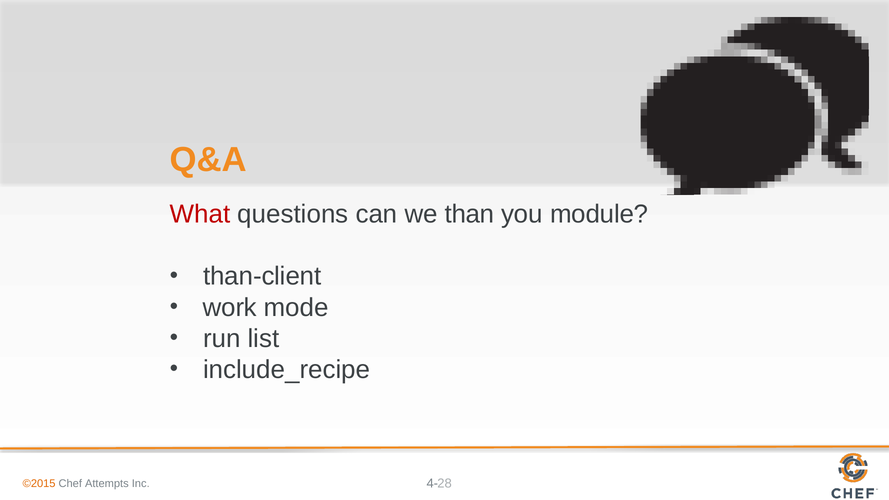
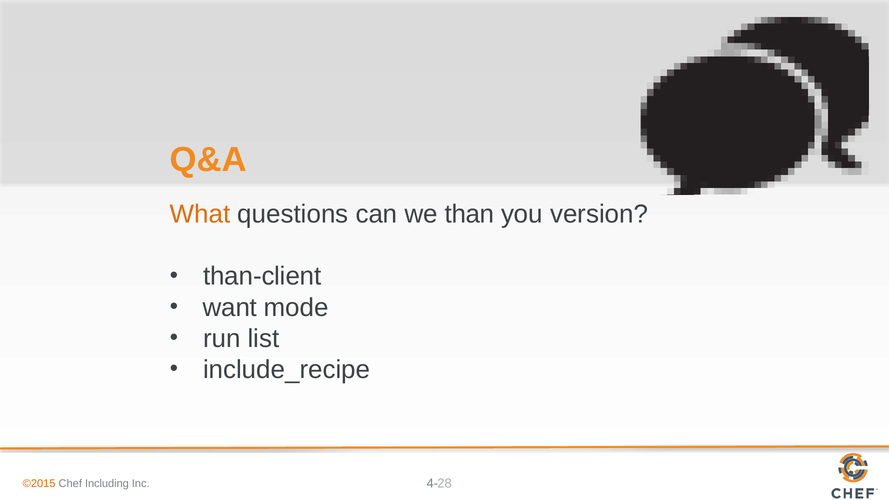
What colour: red -> orange (200, 214)
module: module -> version (599, 214)
work: work -> want (230, 307)
Attempts: Attempts -> Including (107, 484)
